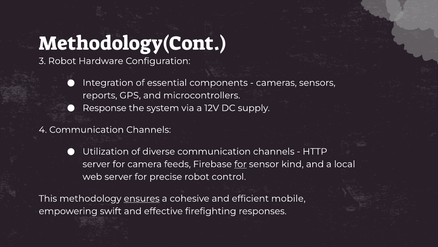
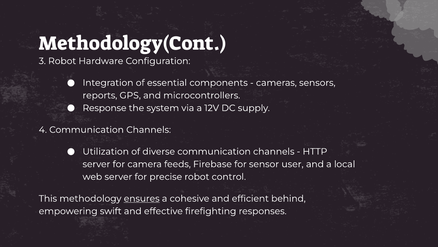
for underline: present -> none (240, 164)
kind: kind -> user (292, 164)
mobile: mobile -> behind (288, 198)
